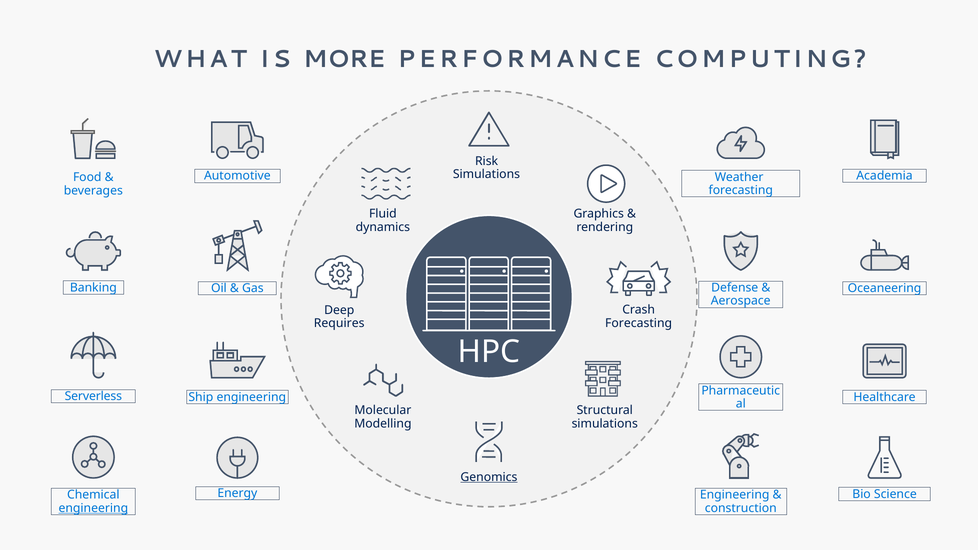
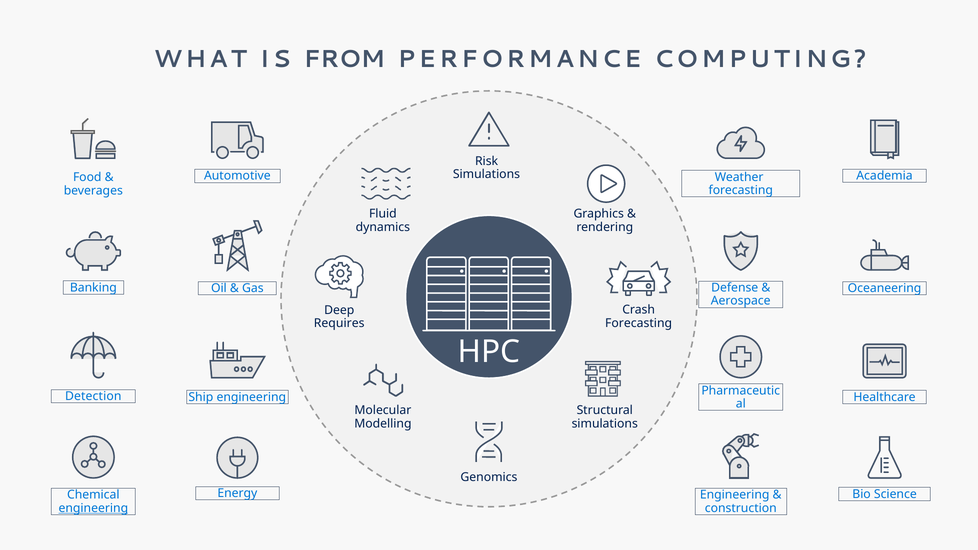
MORE: MORE -> FROM (344, 59)
Serverless: Serverless -> Detection (93, 396)
Genomics underline: present -> none (489, 477)
